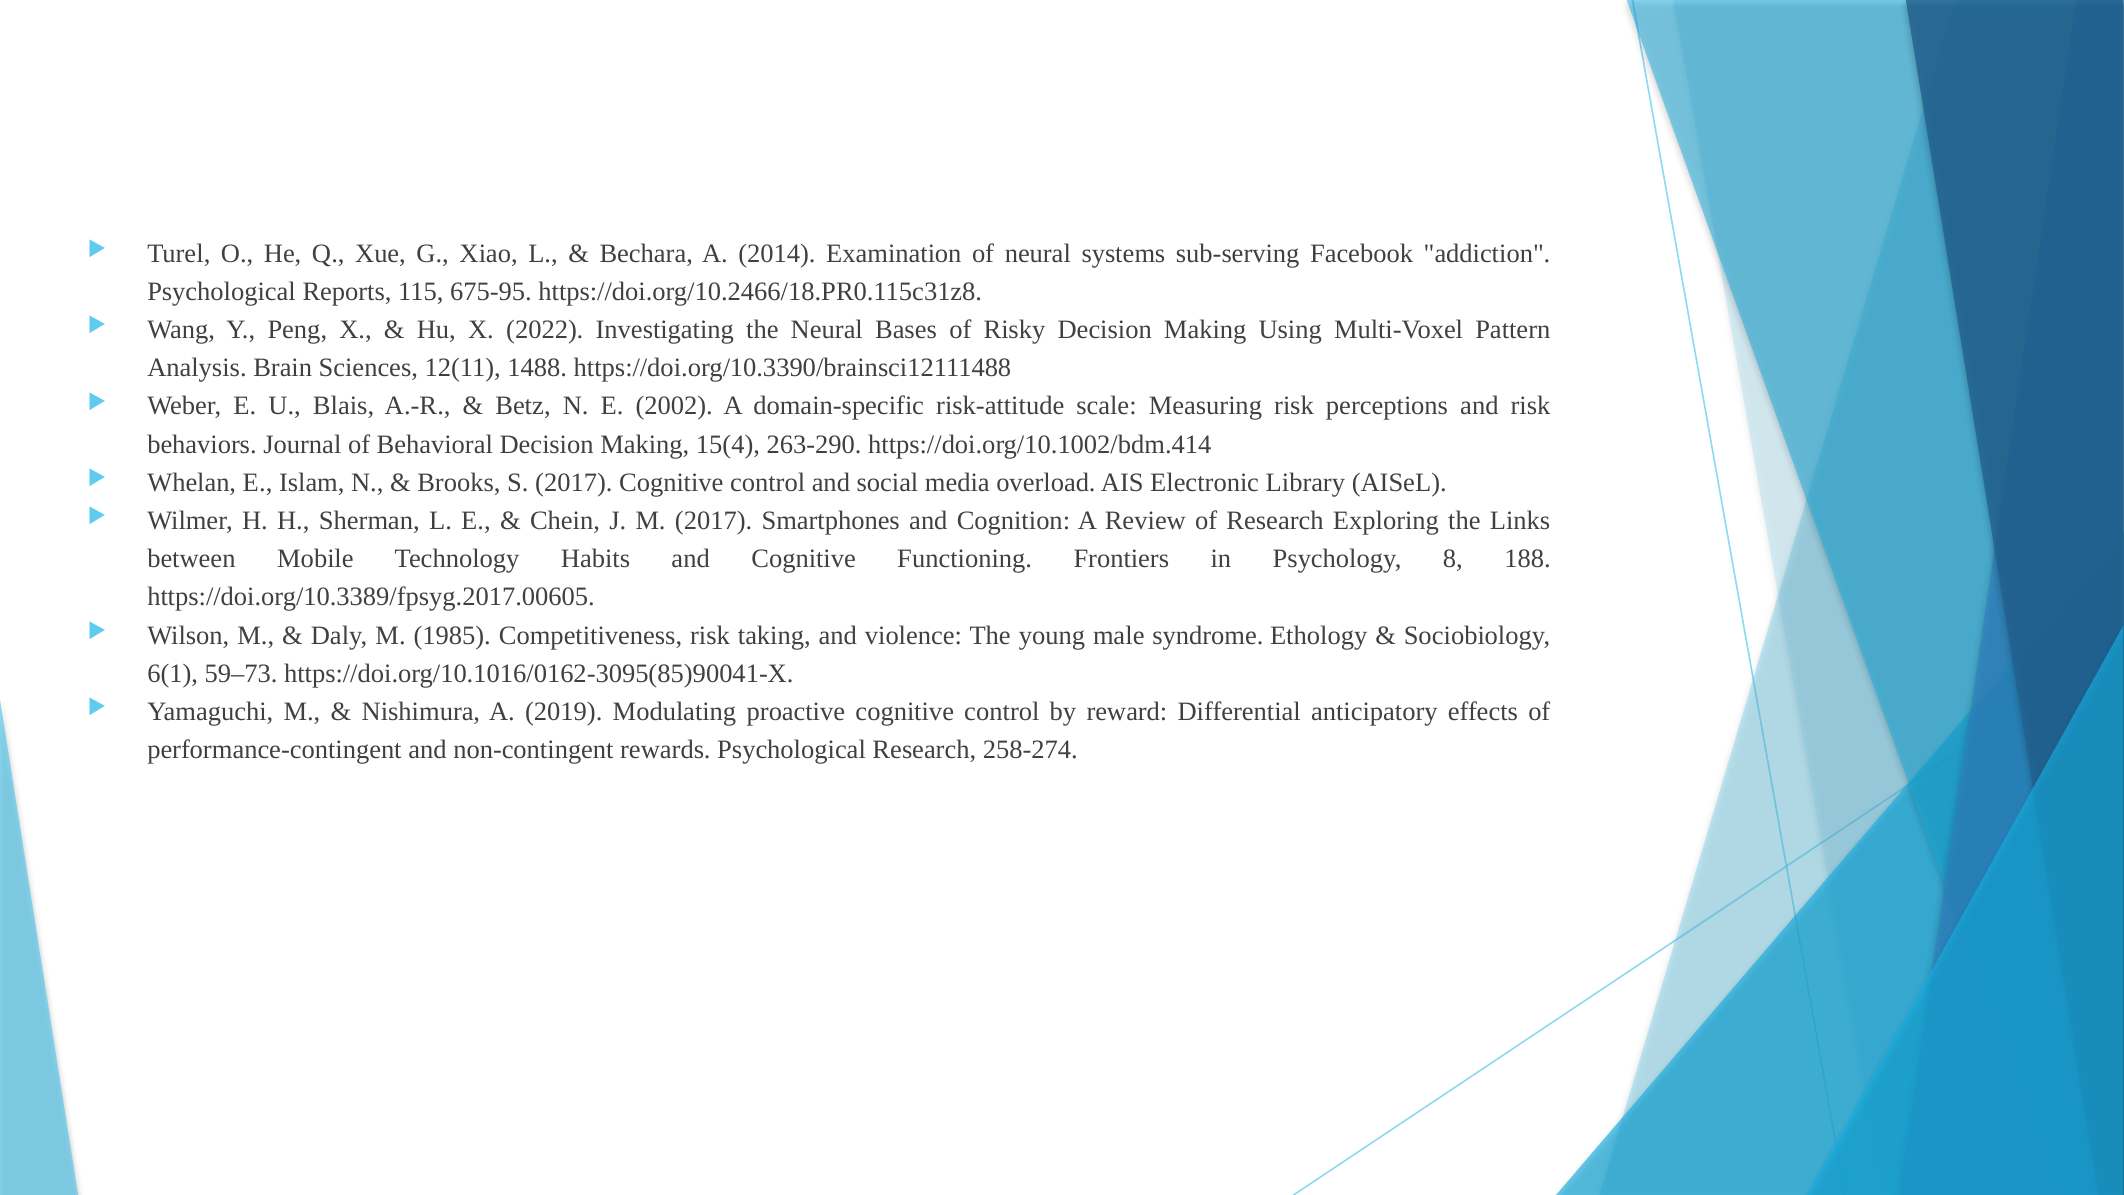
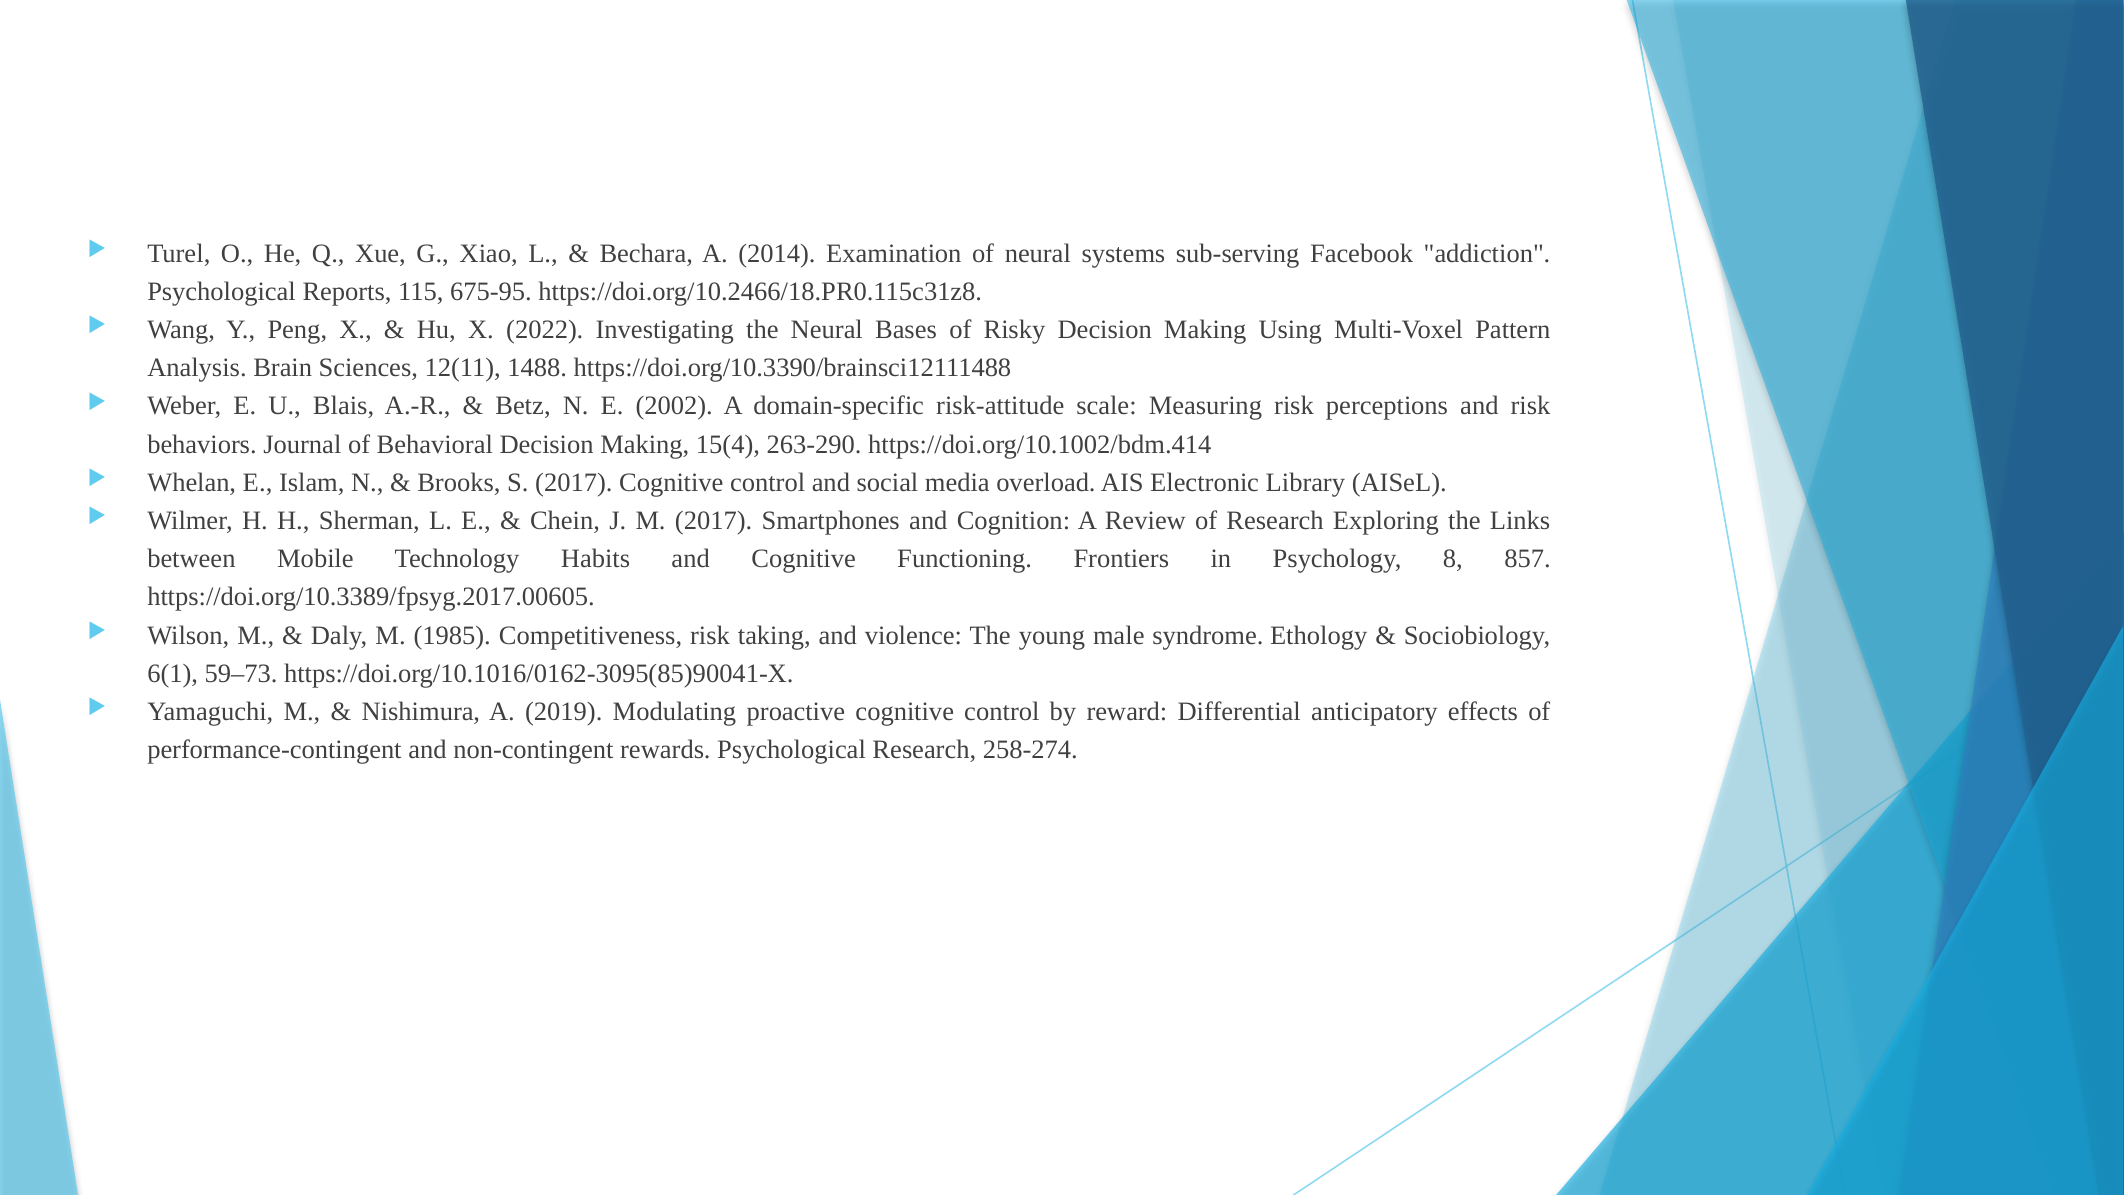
188: 188 -> 857 (1527, 559)
